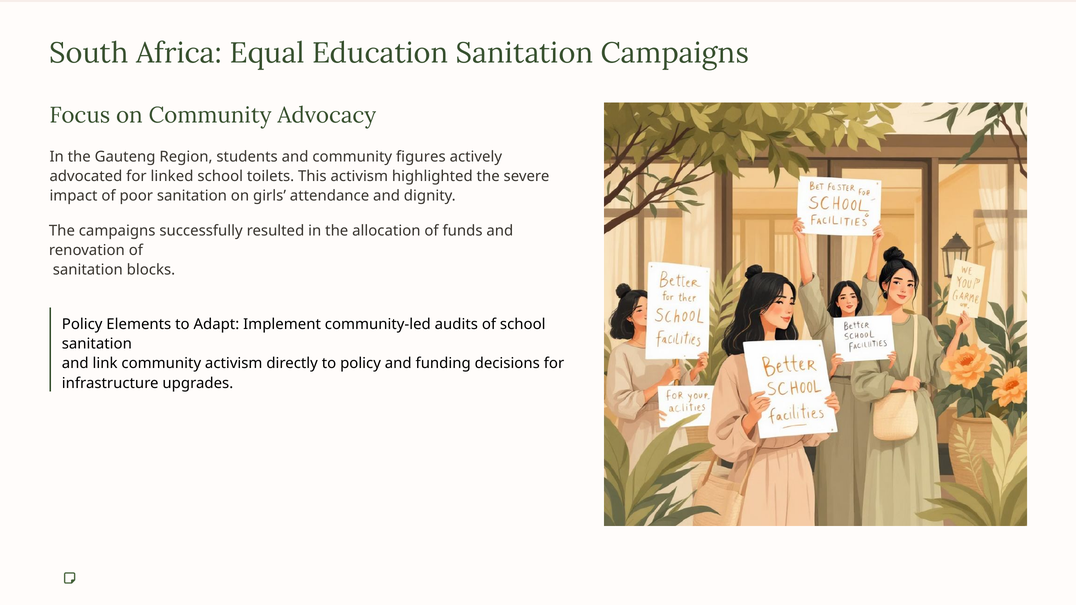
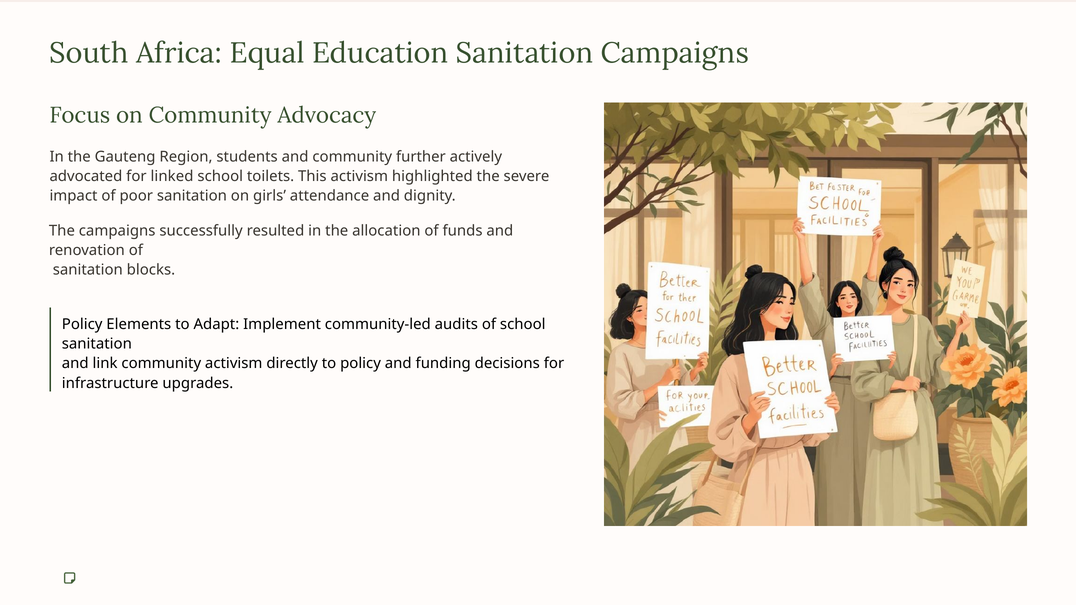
figures: figures -> further (421, 157)
